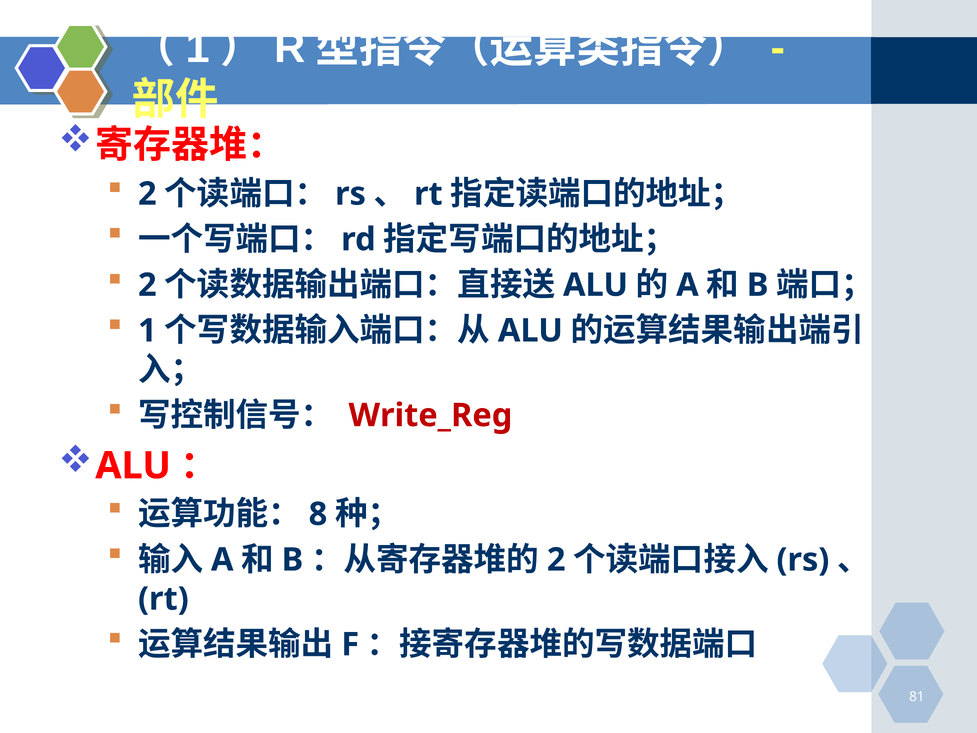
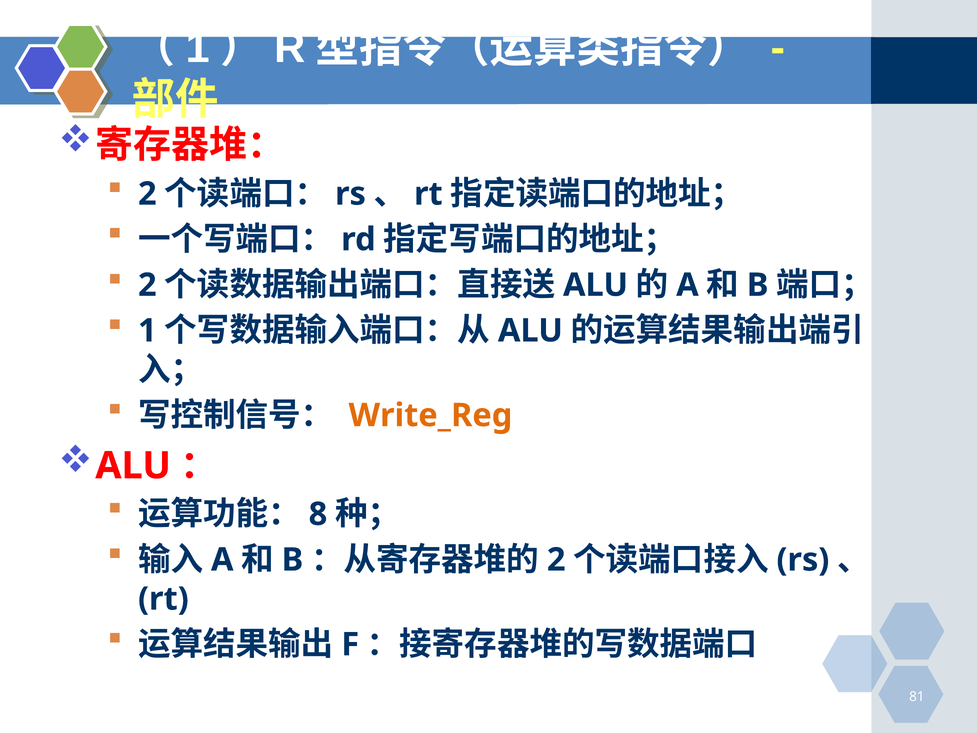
Write_Reg colour: red -> orange (430, 415)
